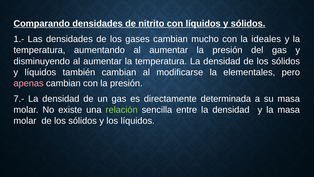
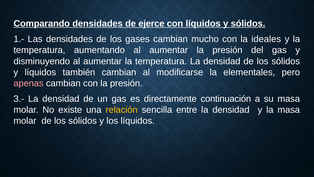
nitrito: nitrito -> ejerce (151, 24)
7.-: 7.- -> 3.- (19, 99)
determinada: determinada -> continuación (226, 99)
relación colour: light green -> yellow (122, 110)
